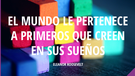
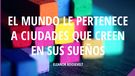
PRIMEROS: PRIMEROS -> CIUDADES (45, 36)
